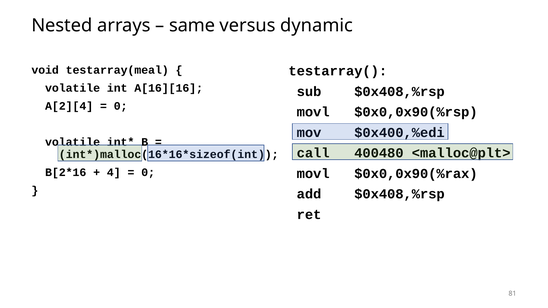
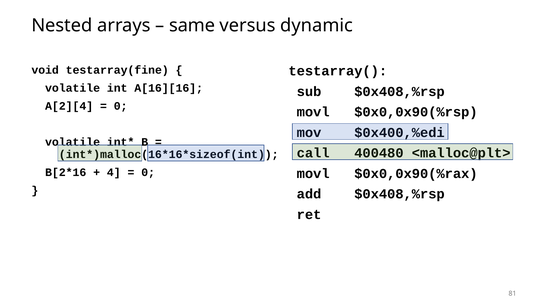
testarray(meal: testarray(meal -> testarray(fine (117, 70)
